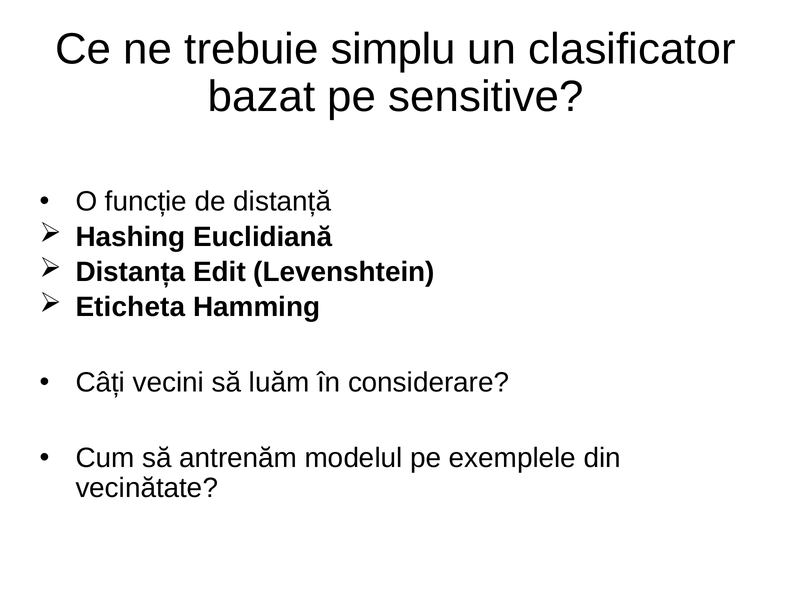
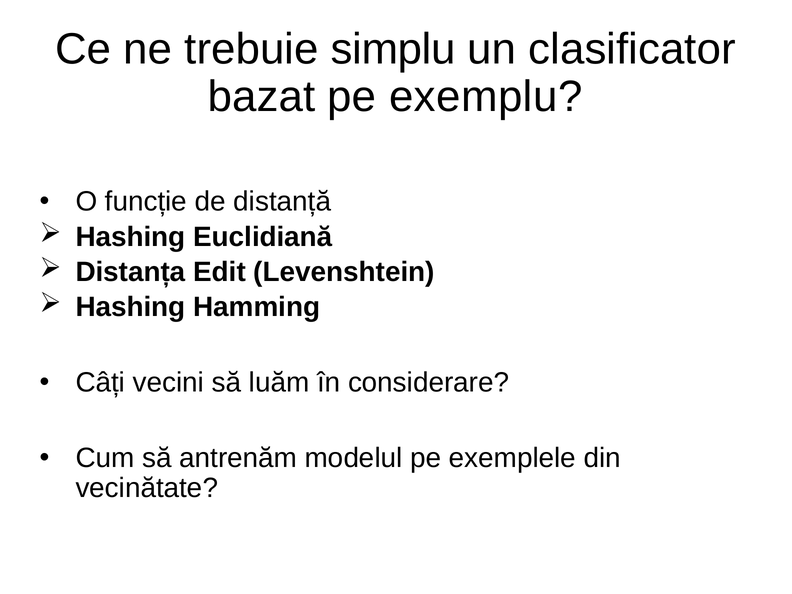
sensitive: sensitive -> exemplu (486, 97)
Eticheta: Eticheta -> Hashing (130, 307)
